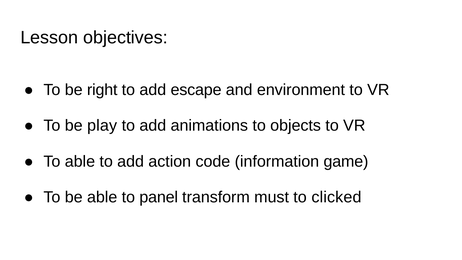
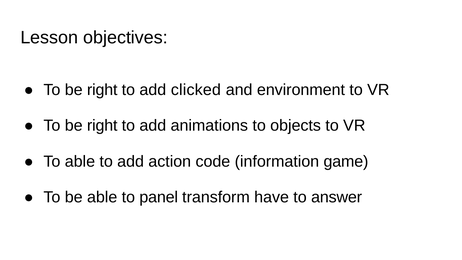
escape: escape -> clicked (196, 90)
play: play -> right (102, 126)
must: must -> have (272, 197)
clicked: clicked -> answer (337, 197)
